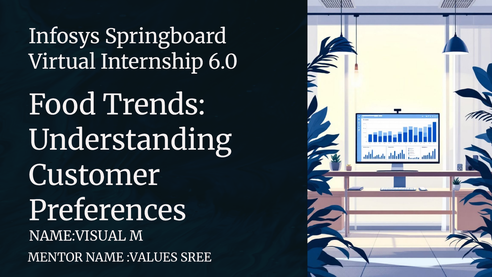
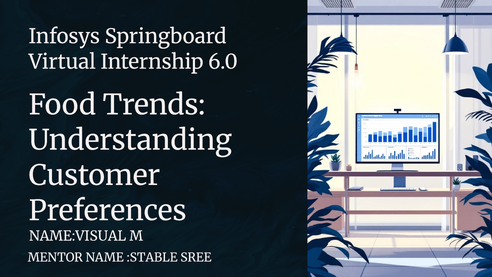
:VALUES: :VALUES -> :STABLE (152, 257)
